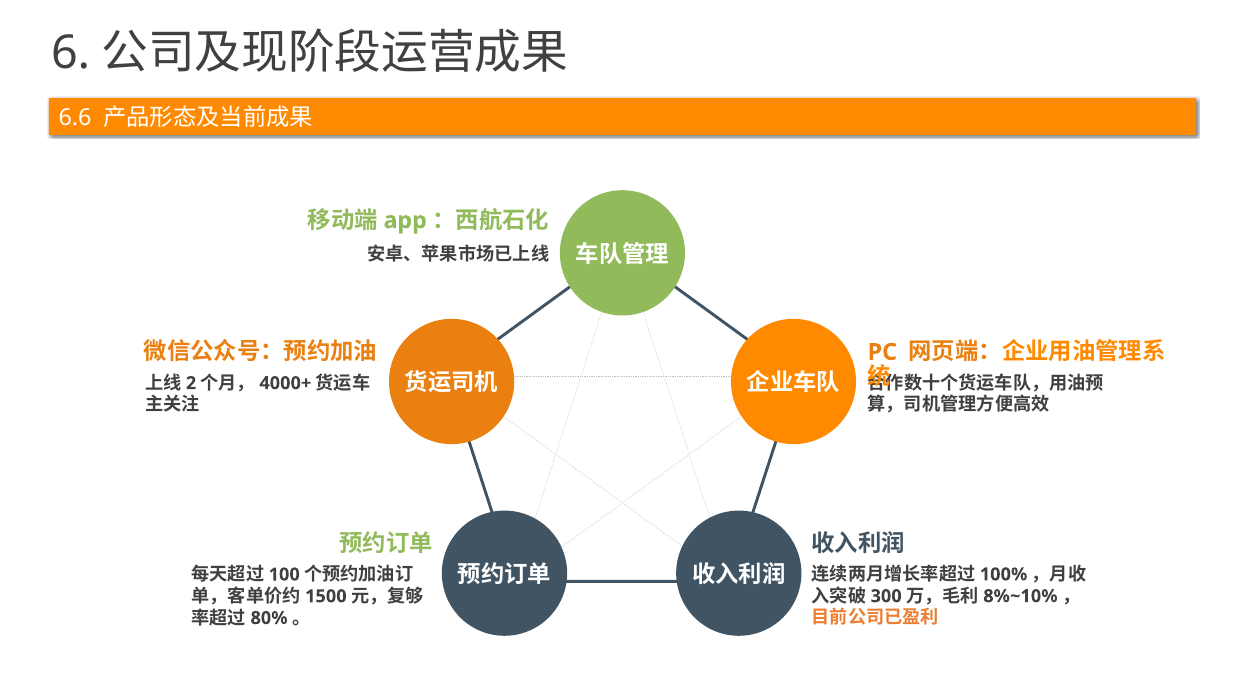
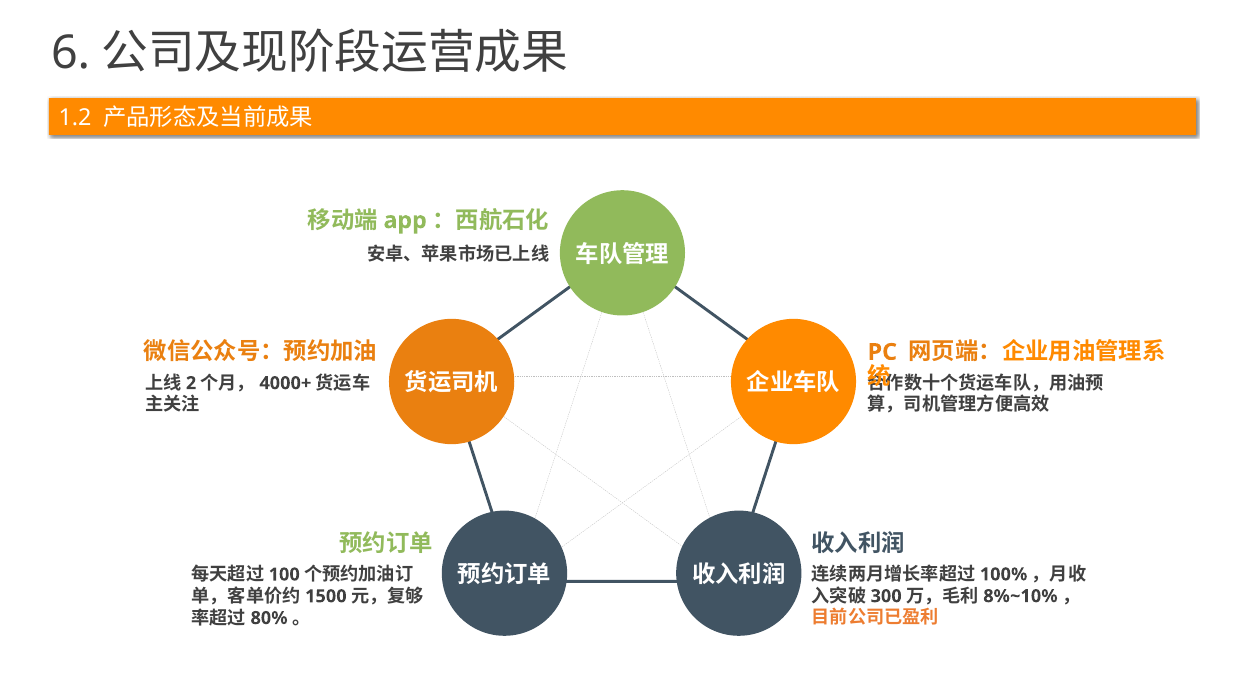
6.6: 6.6 -> 1.2 (75, 118)
